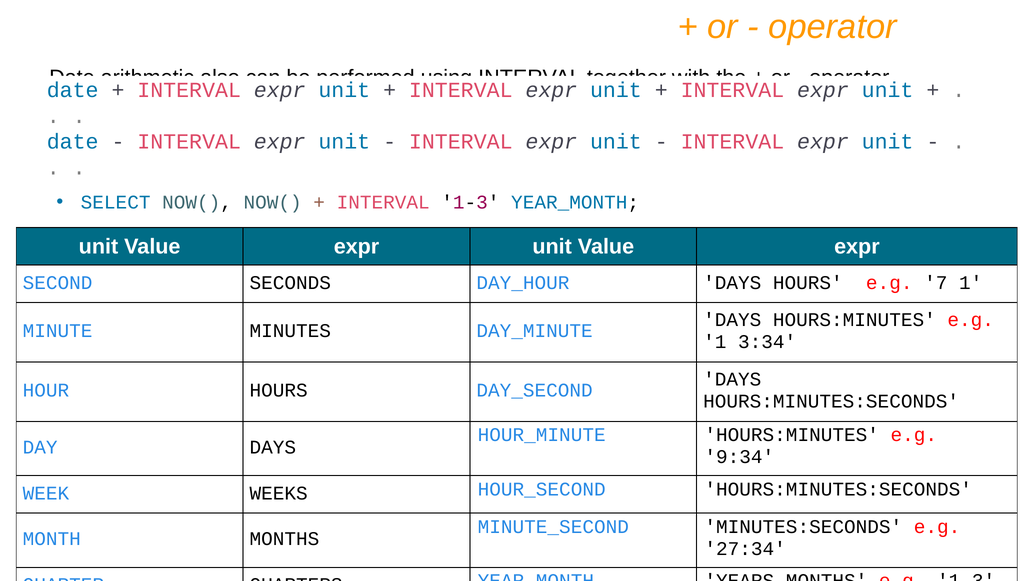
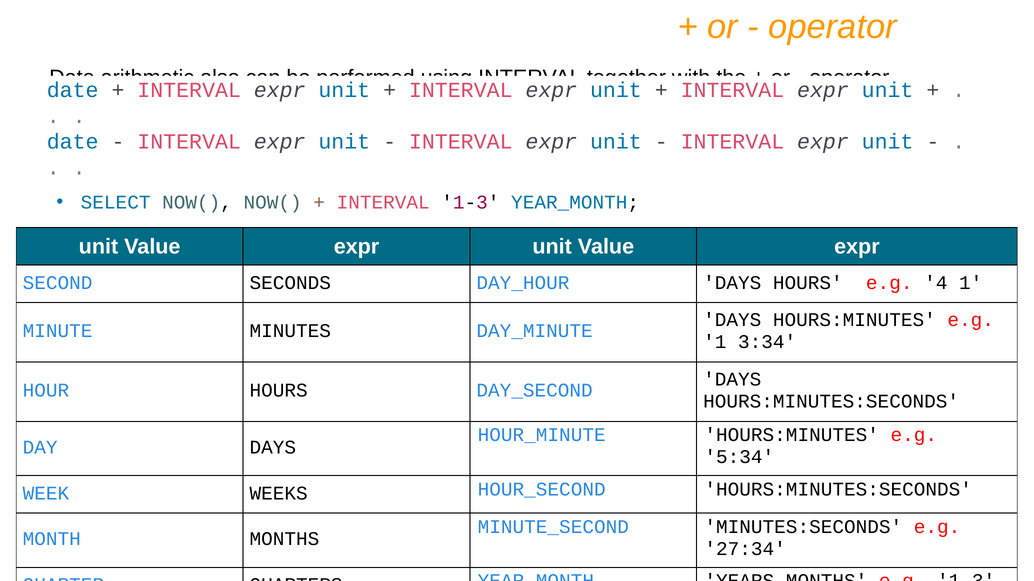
7: 7 -> 4 (936, 283)
9:34: 9:34 -> 5:34 (739, 457)
